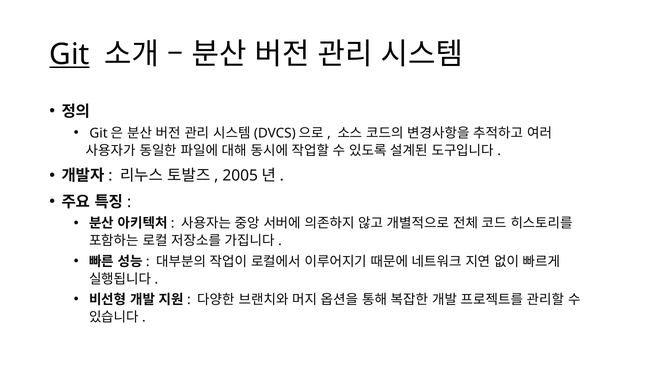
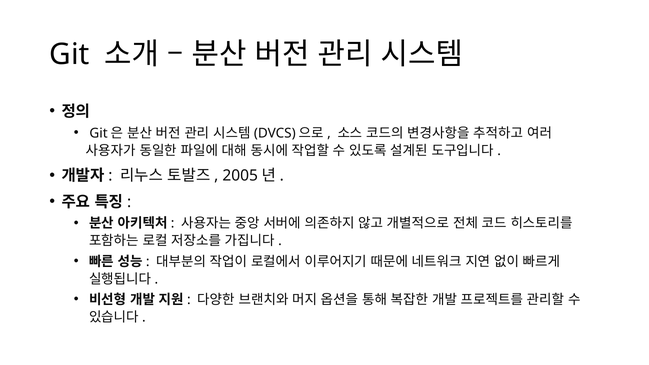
Git underline: present -> none (69, 55)
